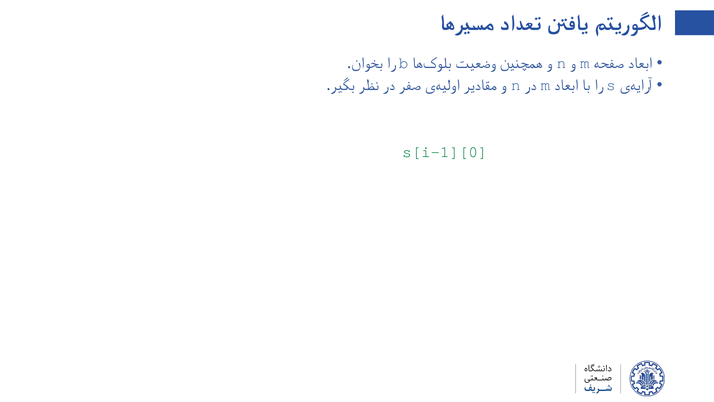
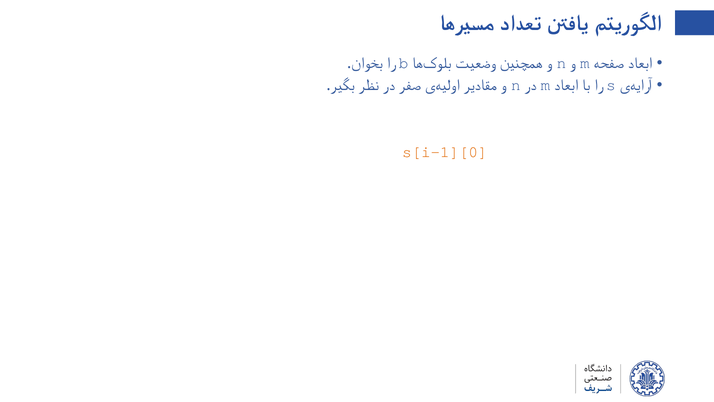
s[i-1][0 colour: green -> orange (445, 152)
